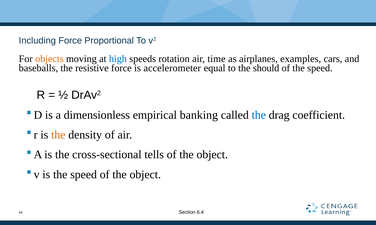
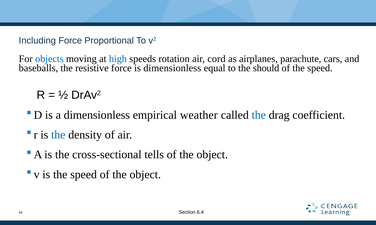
objects colour: orange -> blue (49, 59)
time: time -> cord (217, 59)
examples: examples -> parachute (301, 59)
is accelerometer: accelerometer -> dimensionless (172, 68)
banking: banking -> weather (199, 115)
the colour: orange -> blue (58, 135)
